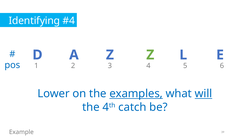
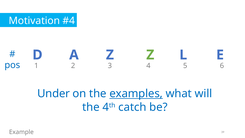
Identifying: Identifying -> Motivation (34, 21)
Lower: Lower -> Under (54, 94)
will underline: present -> none (203, 94)
